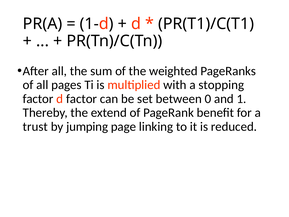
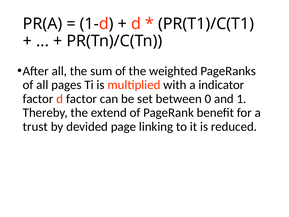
stopping: stopping -> indicator (221, 85)
jumping: jumping -> devided (87, 126)
